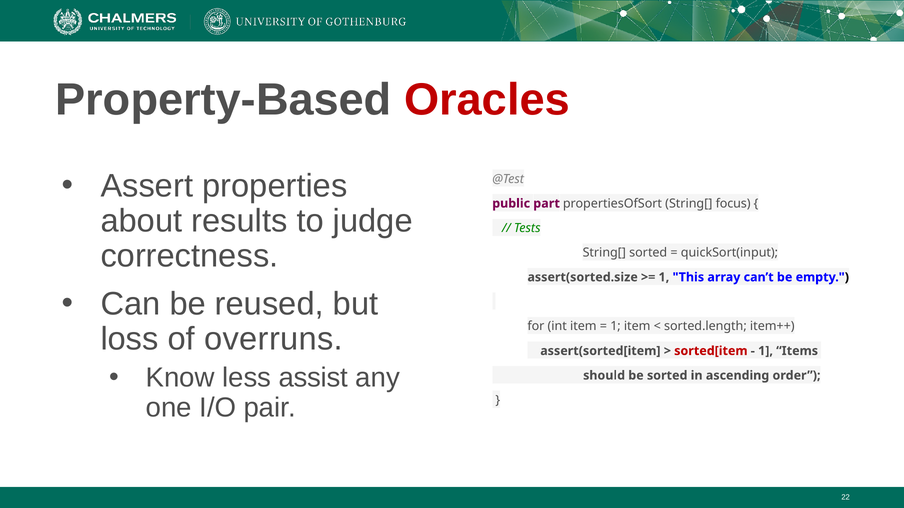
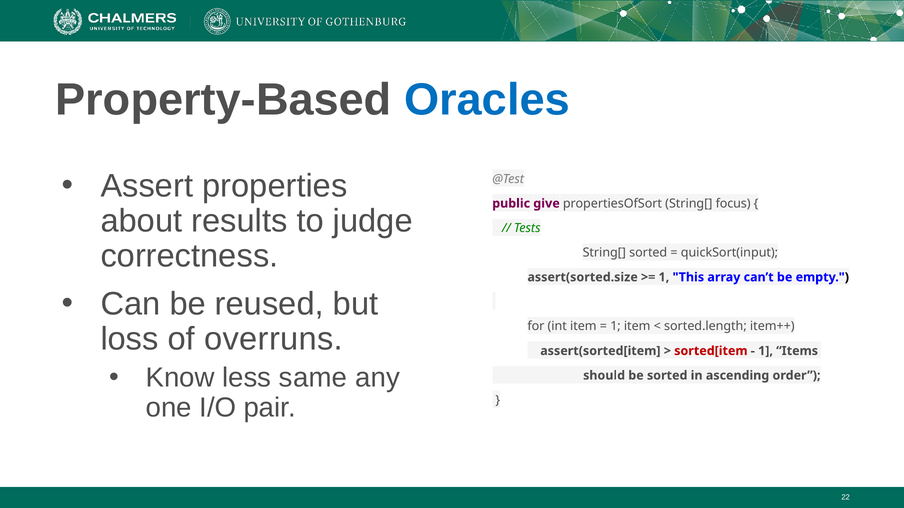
Oracles colour: red -> blue (487, 100)
part: part -> give (547, 204)
assist: assist -> same (313, 378)
